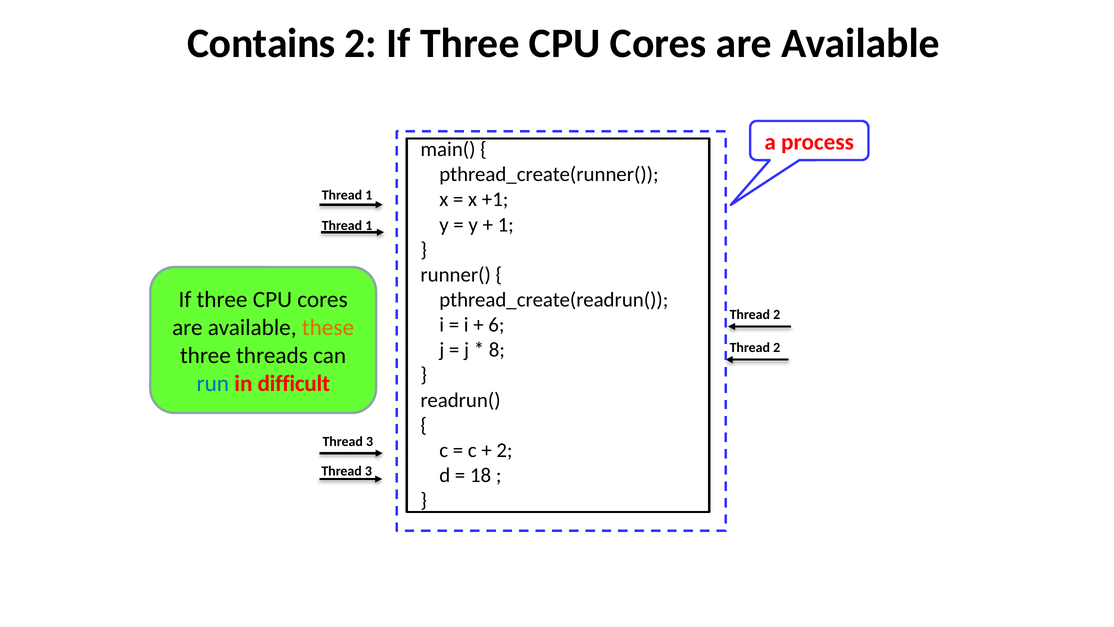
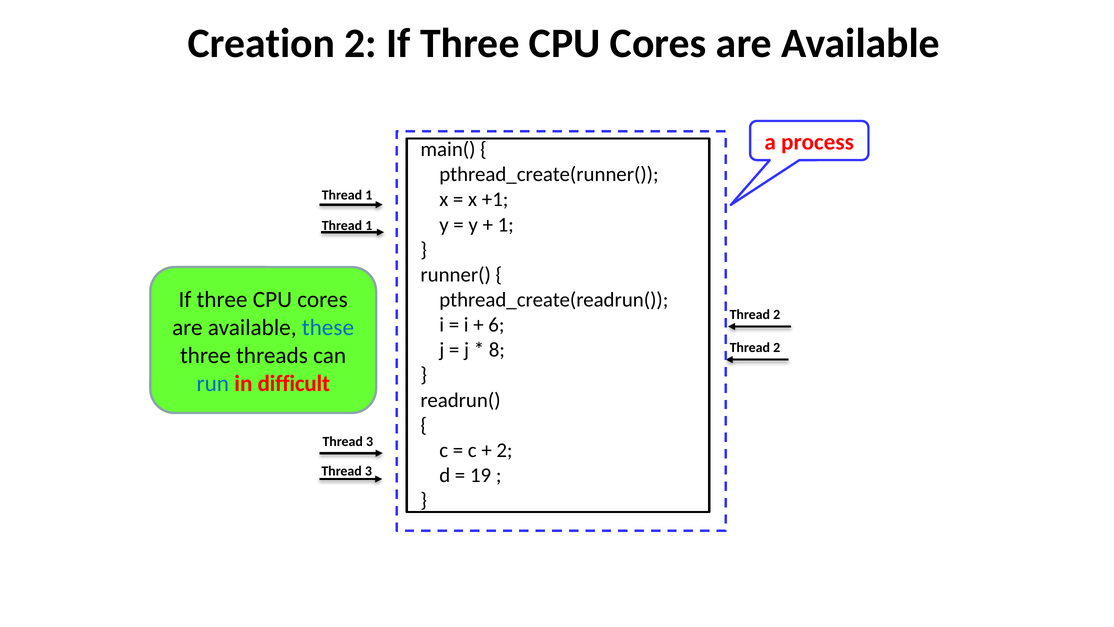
Contains: Contains -> Creation (261, 43)
these colour: orange -> blue (328, 327)
18: 18 -> 19 (481, 475)
